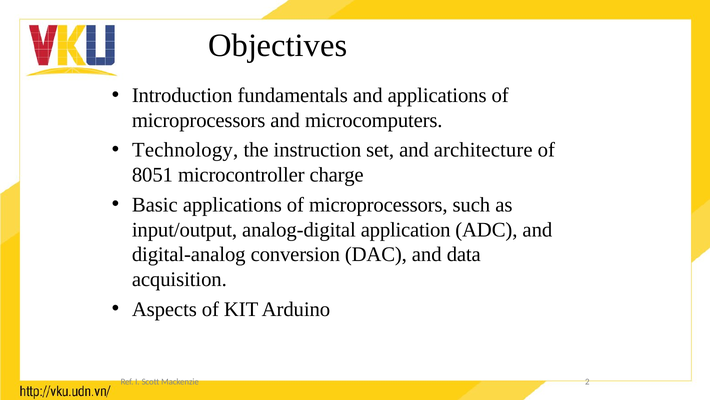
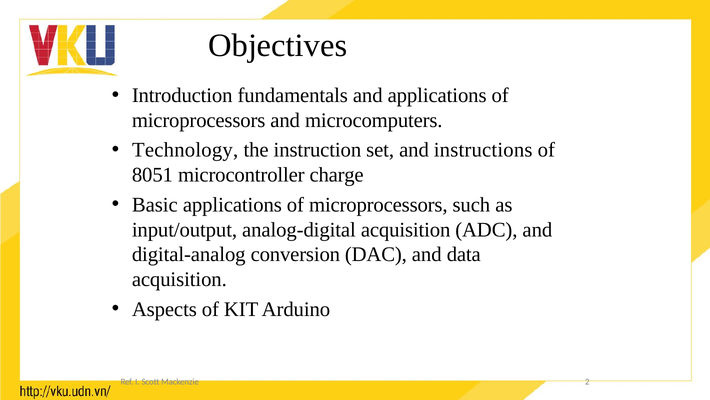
architecture: architecture -> instructions (483, 150)
analog-digital application: application -> acquisition (406, 229)
